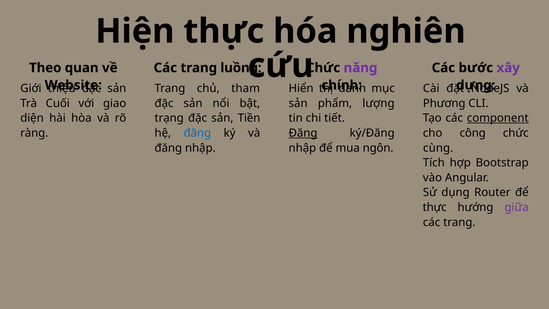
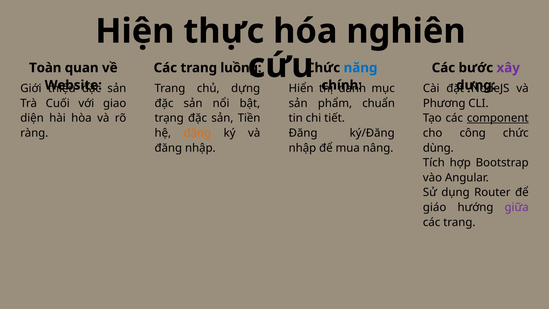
Theo: Theo -> Toàn (45, 68)
năng colour: purple -> blue (361, 68)
chủ tham: tham -> dựng (246, 88)
lượng: lượng -> chuẩn (379, 103)
đăng colour: blue -> orange (197, 133)
Đăng underline: present -> none (303, 133)
ngôn: ngôn -> nâng (378, 148)
cùng: cùng -> dùng (438, 148)
thực: thực -> giáo (435, 207)
